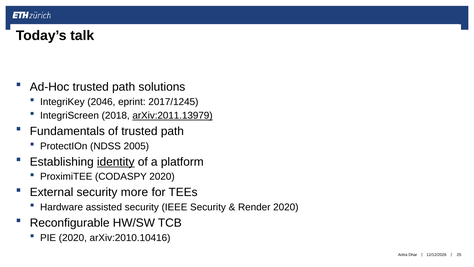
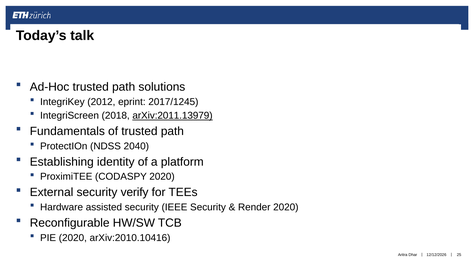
2046: 2046 -> 2012 (101, 102)
2005: 2005 -> 2040 (136, 146)
identity underline: present -> none (116, 162)
more: more -> verify (135, 192)
